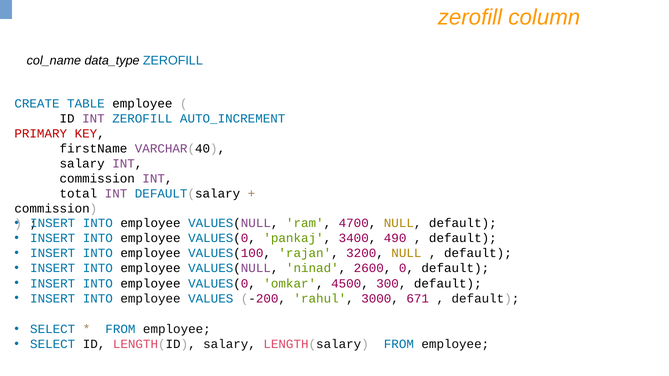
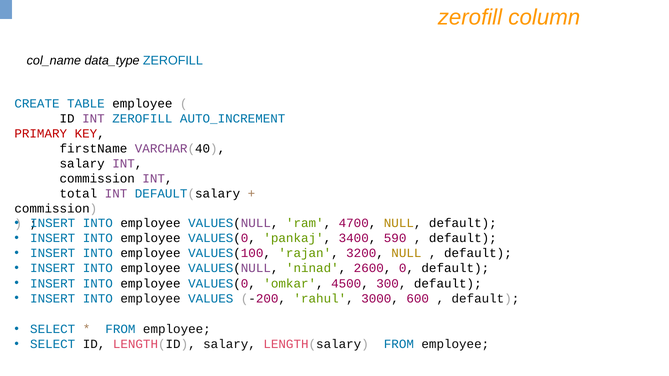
490: 490 -> 590 (395, 238)
671: 671 -> 600 (418, 299)
